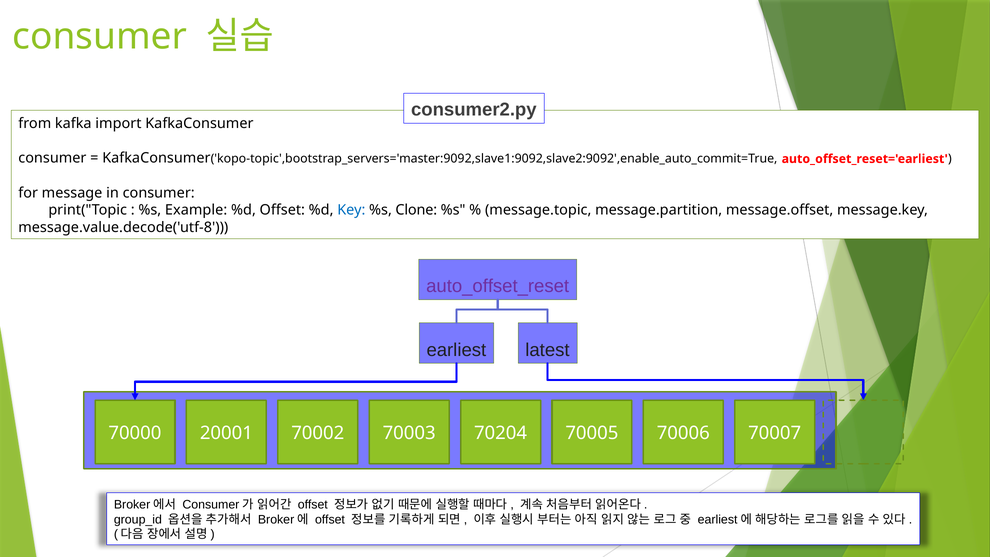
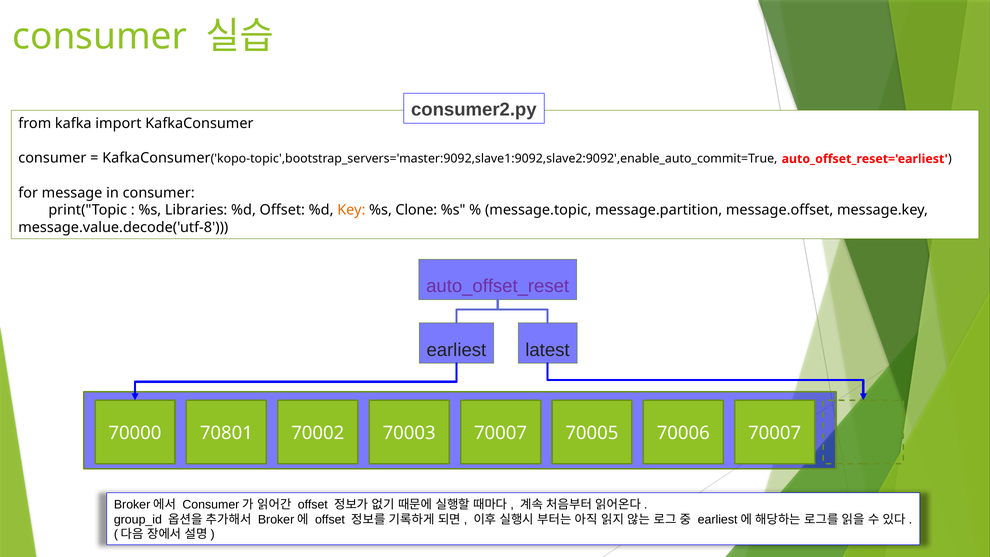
Example: Example -> Libraries (196, 210)
Key colour: blue -> orange (351, 210)
20001: 20001 -> 70801 (226, 433)
70003 70204: 70204 -> 70007 (501, 433)
